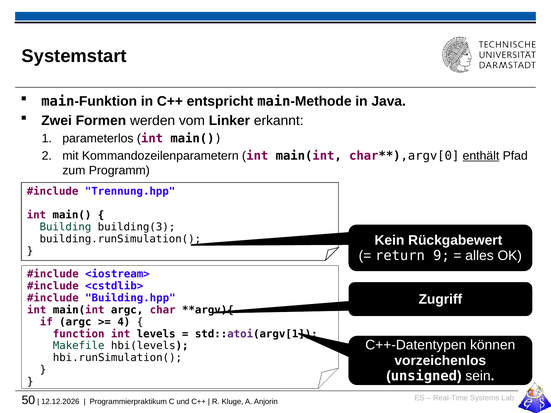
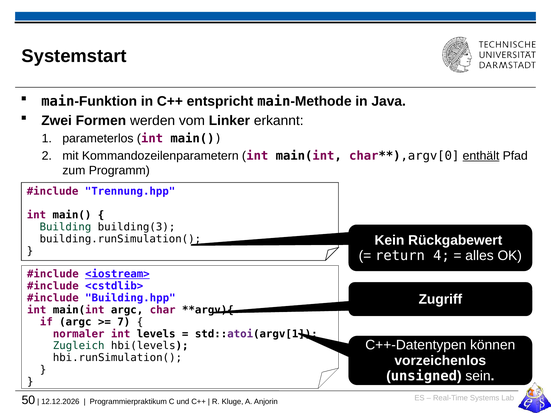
9: 9 -> 4 (441, 256)
<iostream> underline: none -> present (117, 274)
4: 4 -> 7 (124, 322)
function: function -> normaler (79, 334)
Makefile: Makefile -> Zugleich (79, 346)
